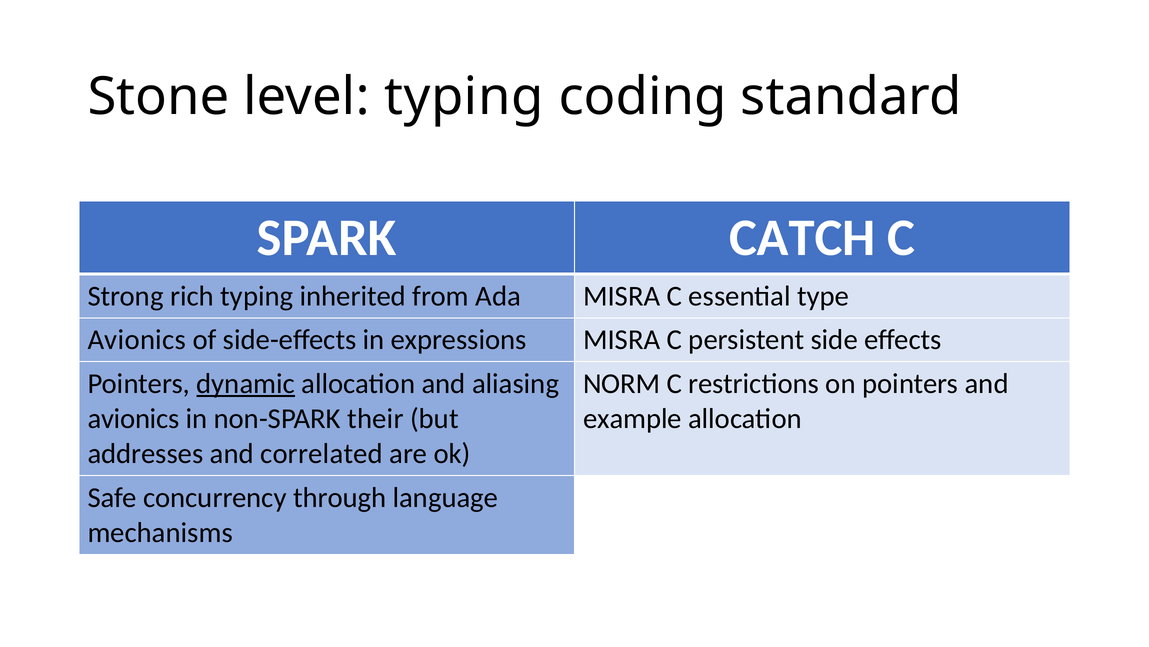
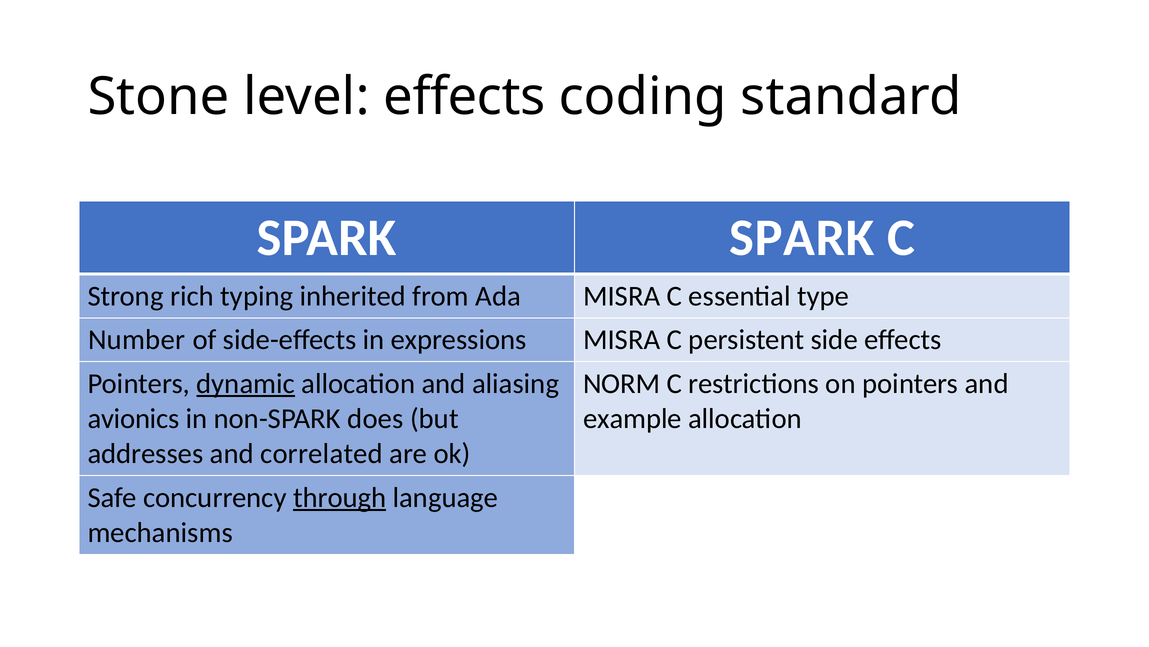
level typing: typing -> effects (464, 97)
SPARK CATCH: CATCH -> SPARK (802, 238)
Avionics: Avionics -> Number (137, 340)
their: their -> does (376, 418)
through underline: none -> present (340, 497)
